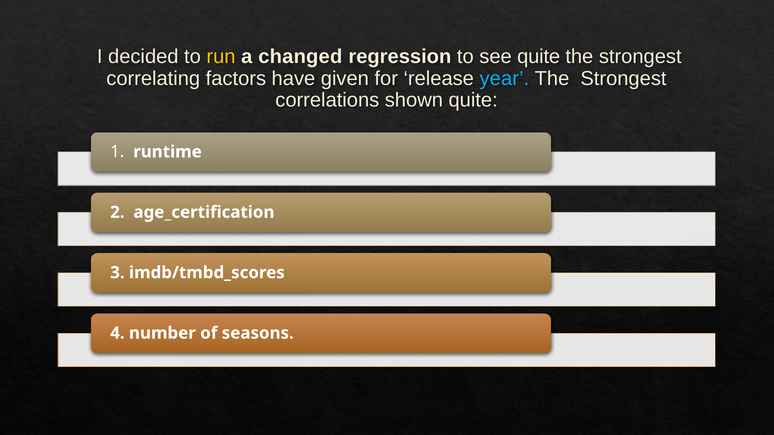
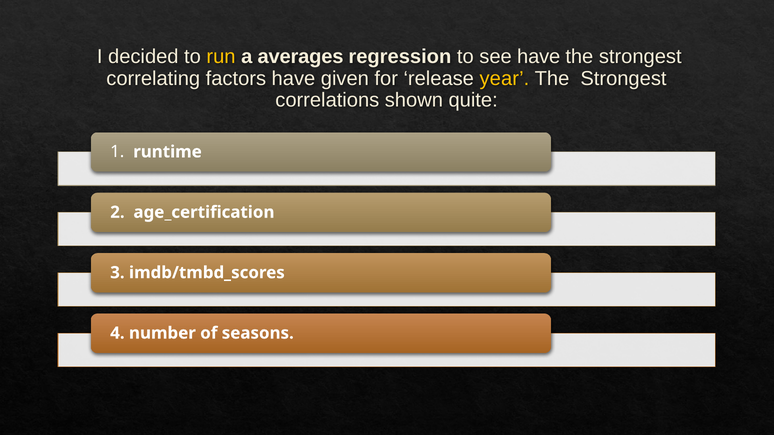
changed: changed -> averages (301, 57)
see quite: quite -> have (539, 57)
year colour: light blue -> yellow (504, 78)
